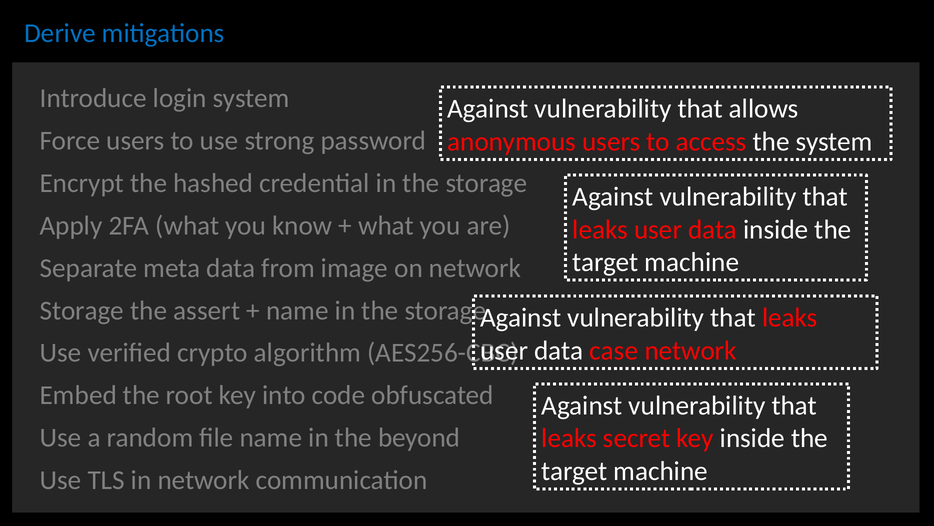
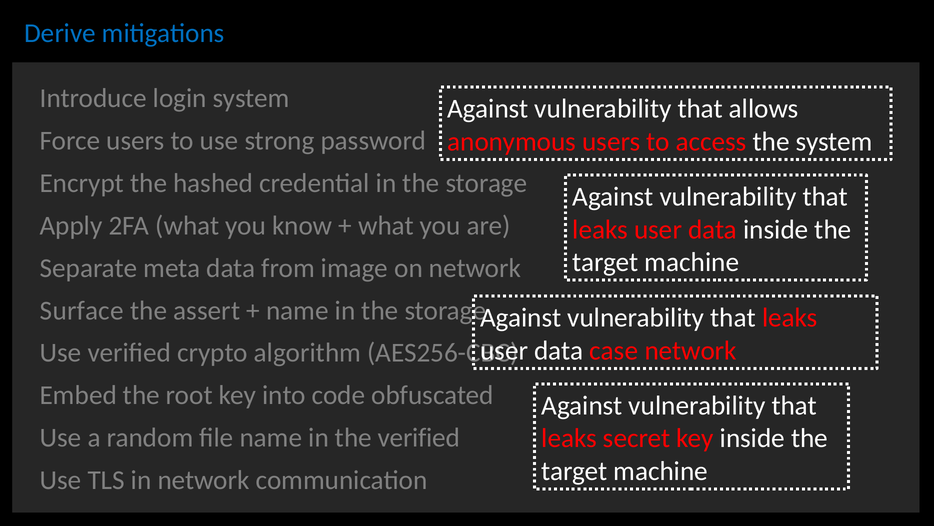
Storage: Storage -> Surface (82, 310)
the beyond: beyond -> verified (419, 437)
